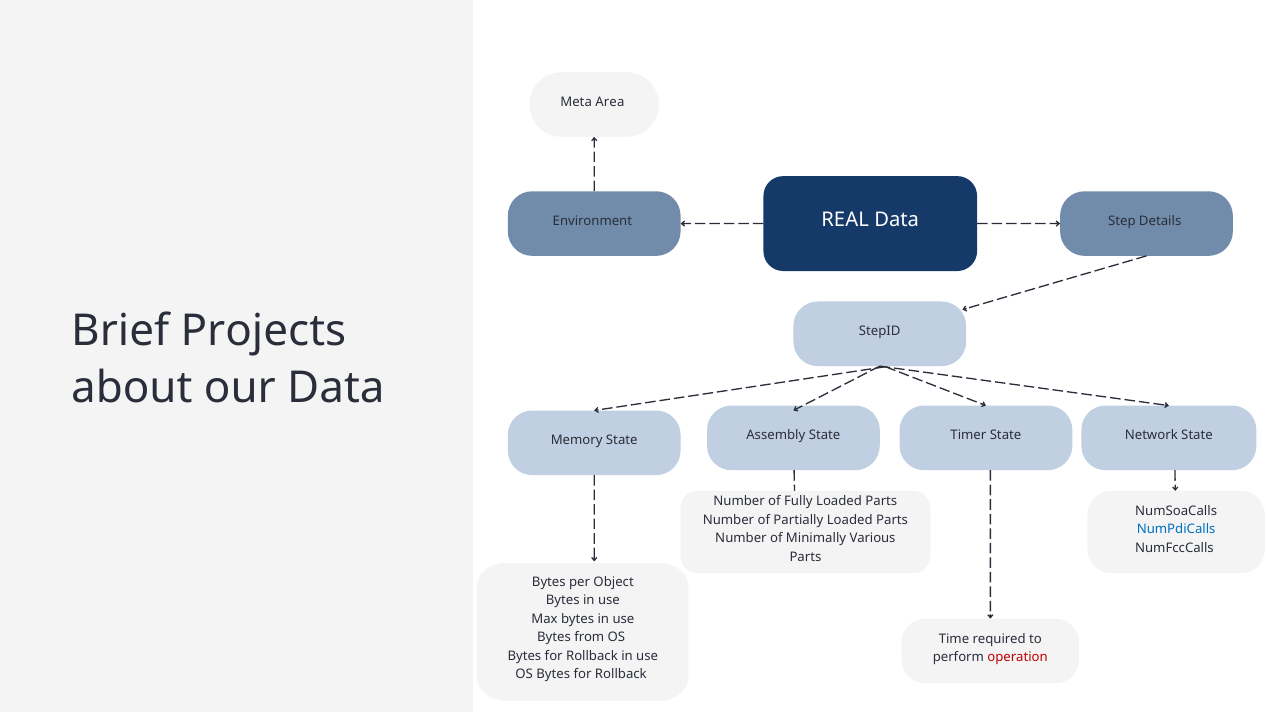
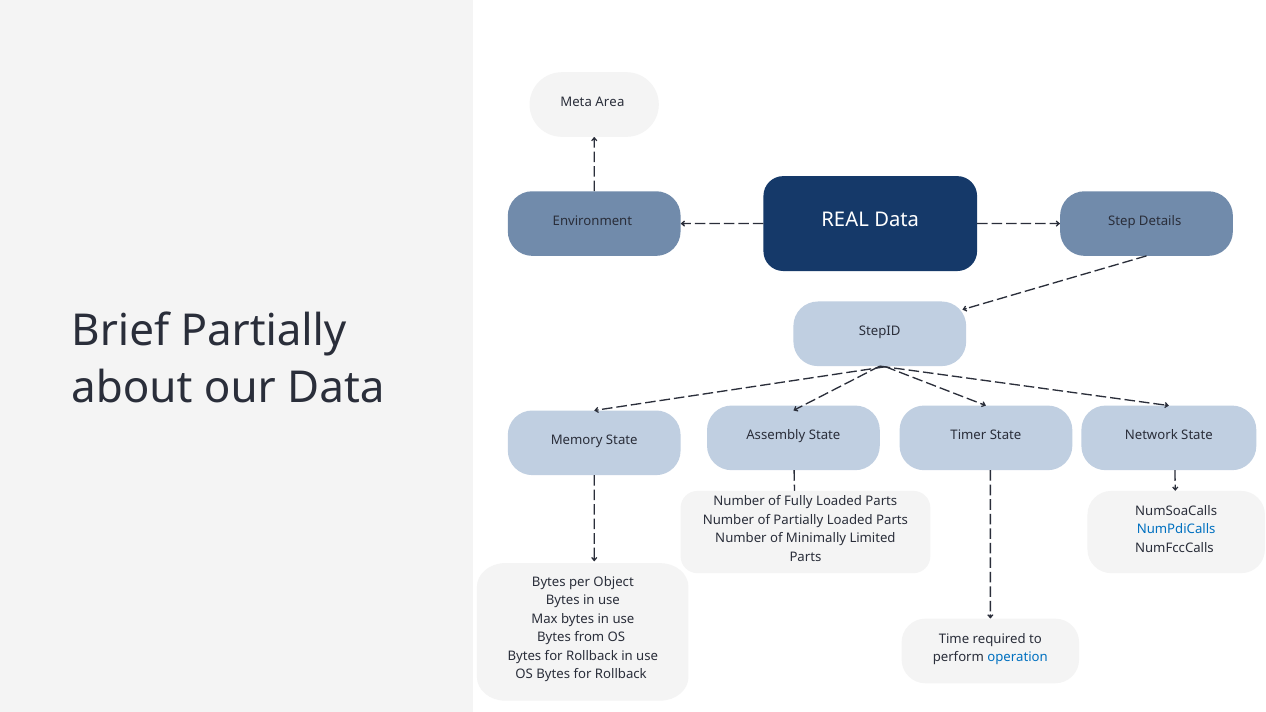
Brief Projects: Projects -> Partially (263, 331)
Various: Various -> Limited (873, 539)
operation colour: red -> blue (1018, 658)
